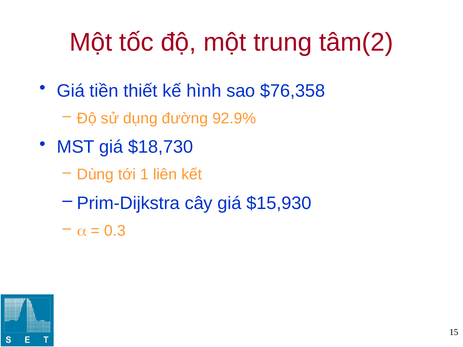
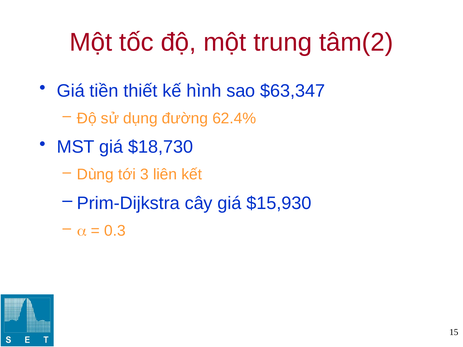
$76,358: $76,358 -> $63,347 (293, 91)
92.9%: 92.9% -> 62.4% (234, 118)
1: 1 -> 3 (145, 175)
